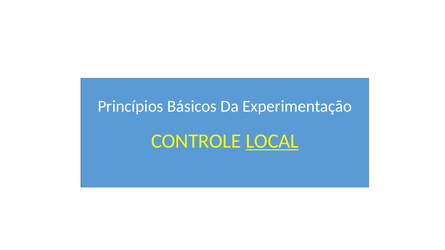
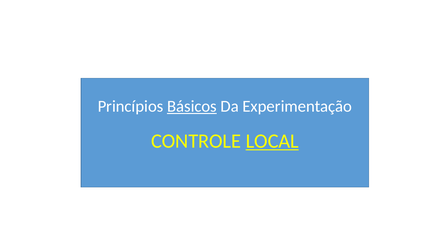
Básicos underline: none -> present (192, 107)
